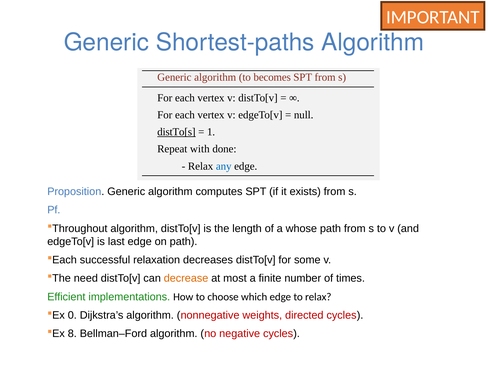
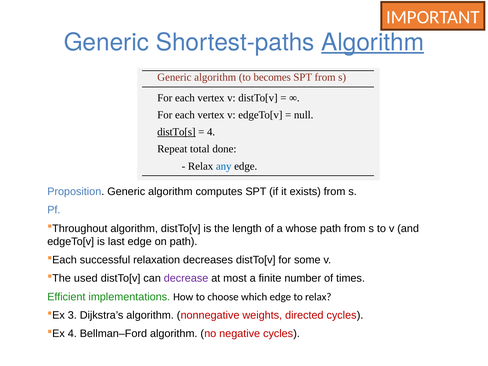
Algorithm underline: none -> present (373, 42)
1: 1 -> 4 (211, 132)
with: with -> total (200, 149)
need: need -> used (86, 278)
decrease colour: orange -> purple (186, 278)
0: 0 -> 3 (72, 315)
8: 8 -> 4 (72, 334)
